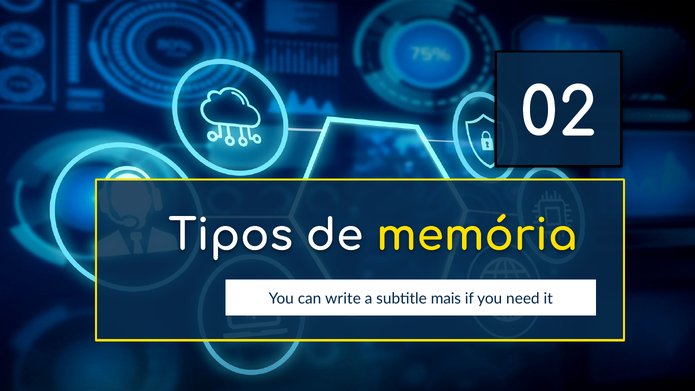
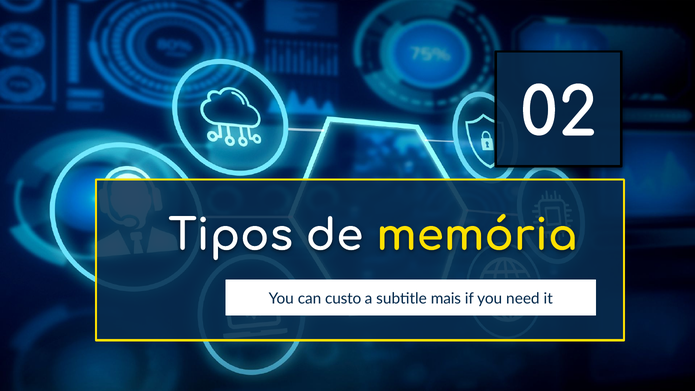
write: write -> custo (343, 299)
